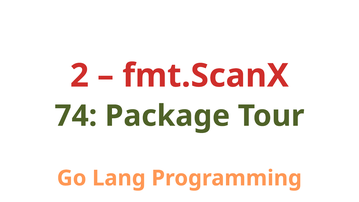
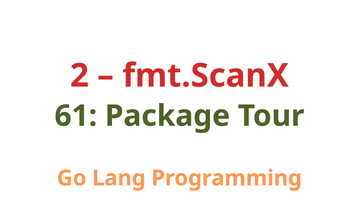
74: 74 -> 61 (76, 116)
